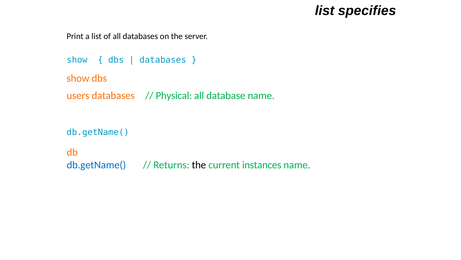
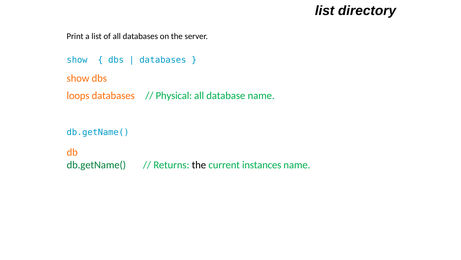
specifies: specifies -> directory (367, 11)
users: users -> loops (78, 95)
db.getName( colour: blue -> green (96, 165)
